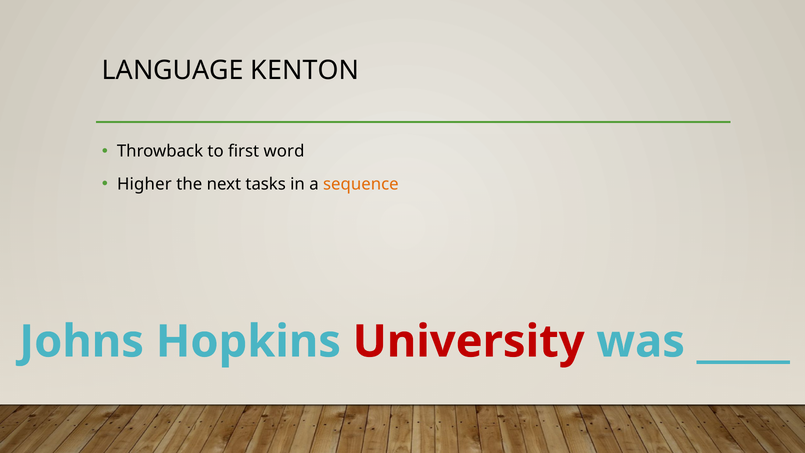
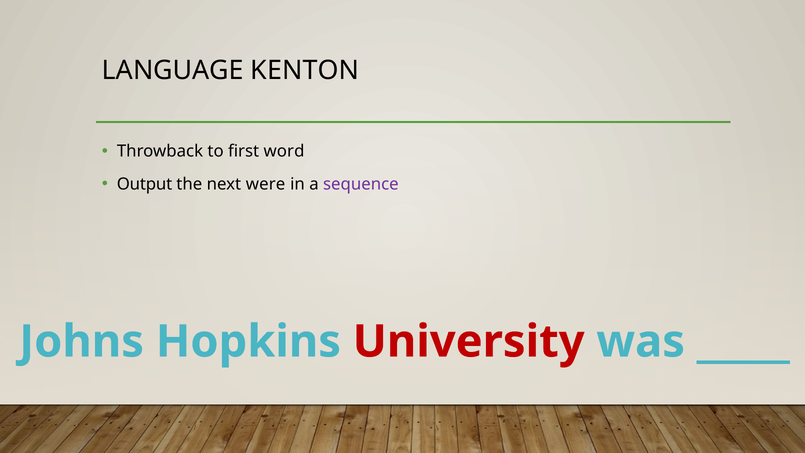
Higher: Higher -> Output (145, 184)
tasks: tasks -> were (266, 184)
sequence colour: orange -> purple (361, 184)
